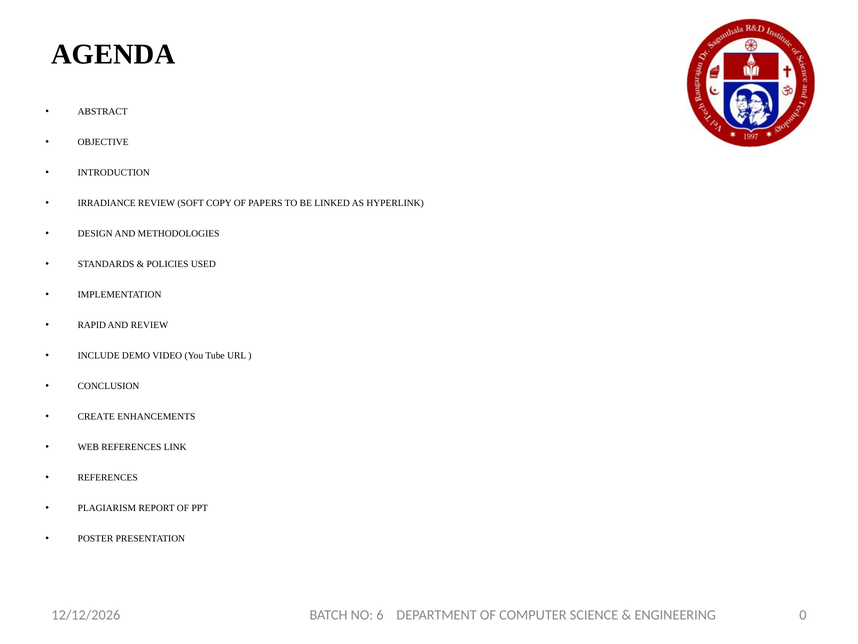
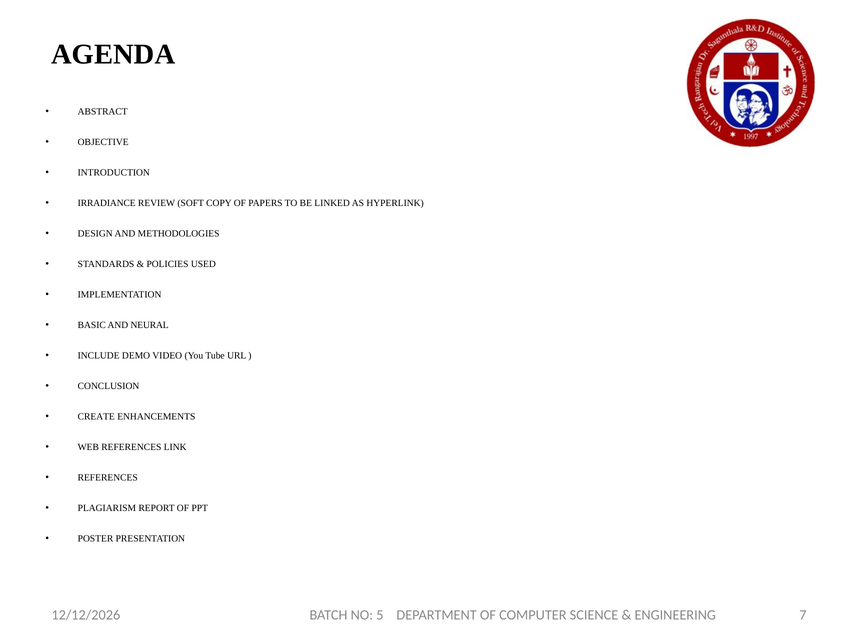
RAPID: RAPID -> BASIC (92, 325)
AND REVIEW: REVIEW -> NEURAL (150, 325)
0: 0 -> 7 (803, 614)
6: 6 -> 5 (380, 615)
